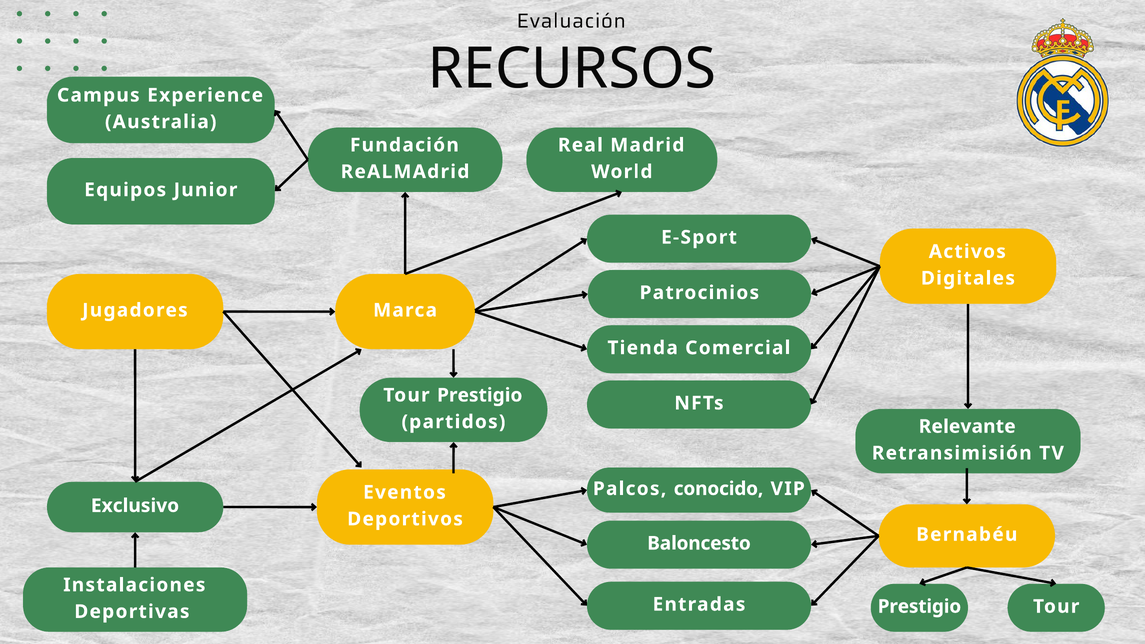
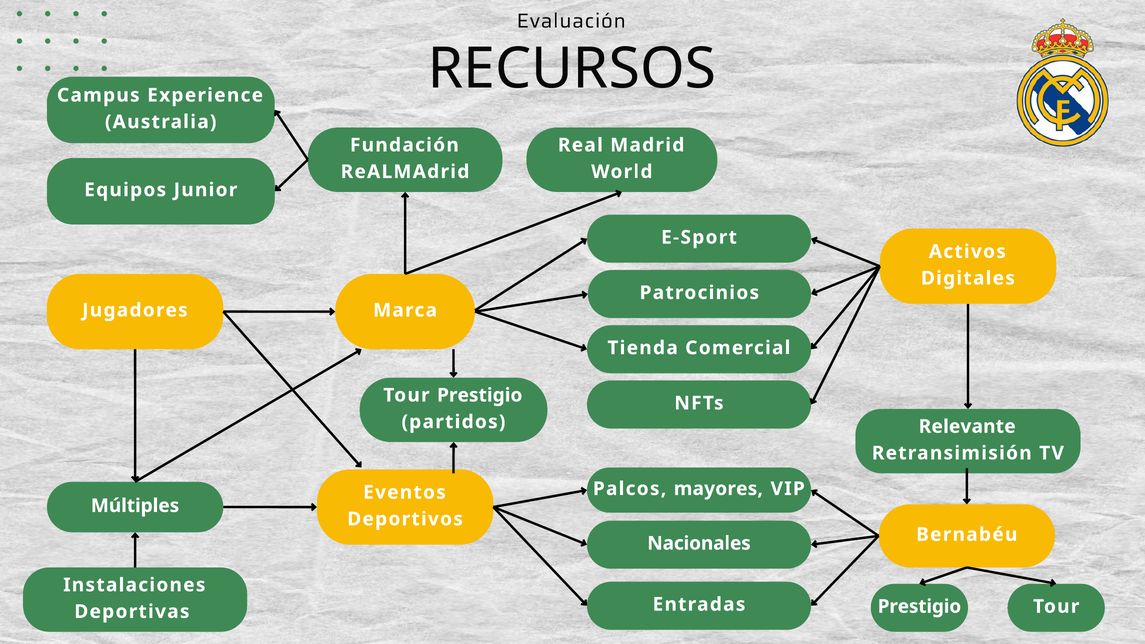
conocido: conocido -> mayores (718, 489)
Exclusivo: Exclusivo -> Múltiples (135, 506)
Baloncesto: Baloncesto -> Nacionales (699, 543)
